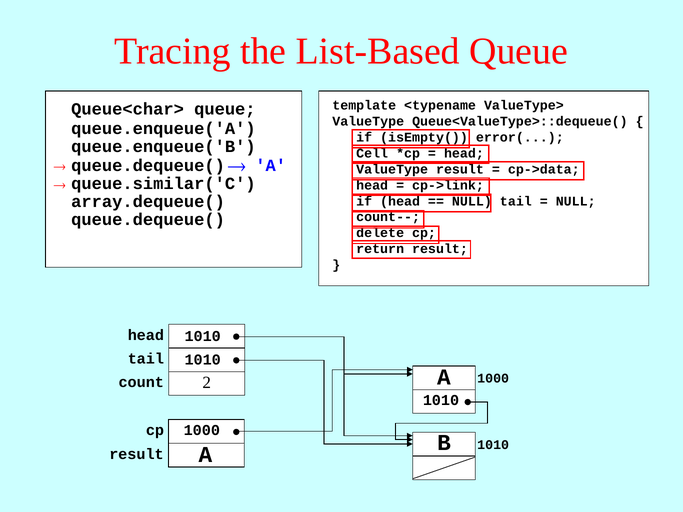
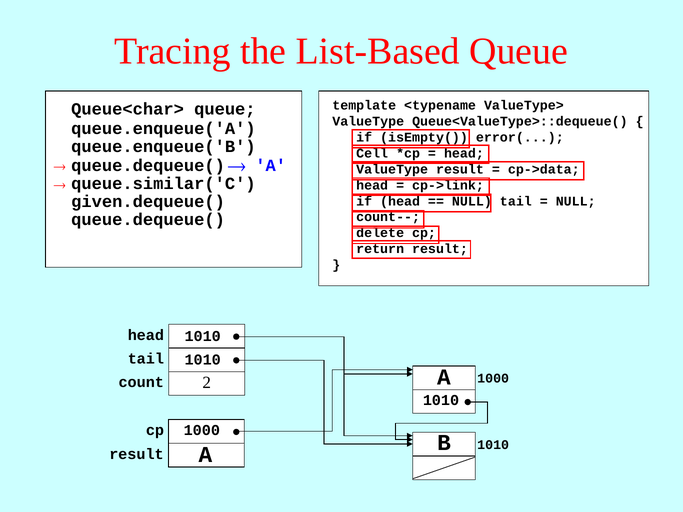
array.dequeue(: array.dequeue( -> given.dequeue( (148, 202)
